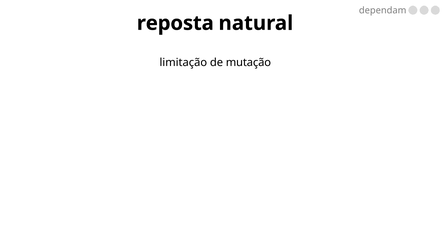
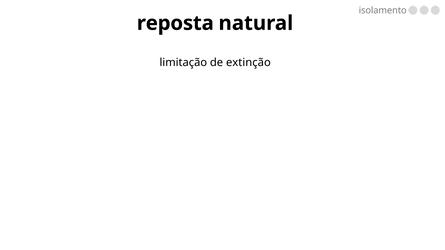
dependam: dependam -> isolamento (383, 10)
mutação: mutação -> extinção (248, 63)
